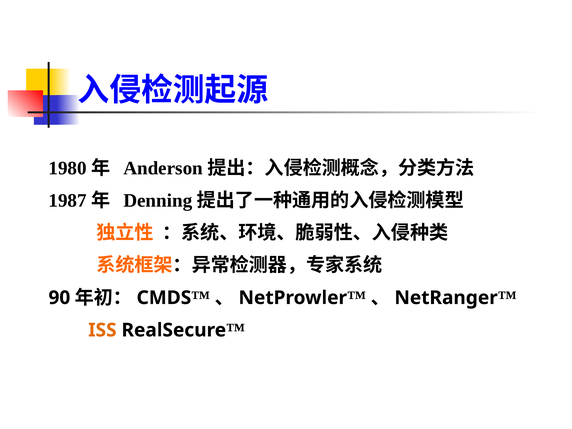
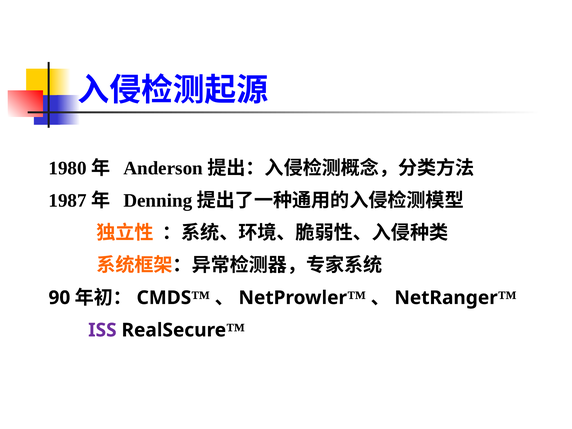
ISS colour: orange -> purple (102, 330)
